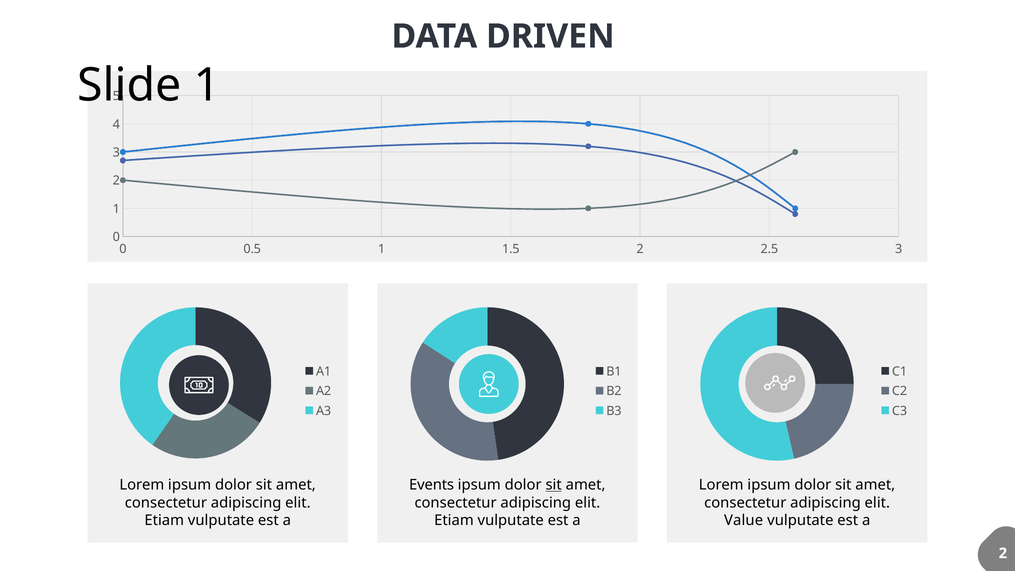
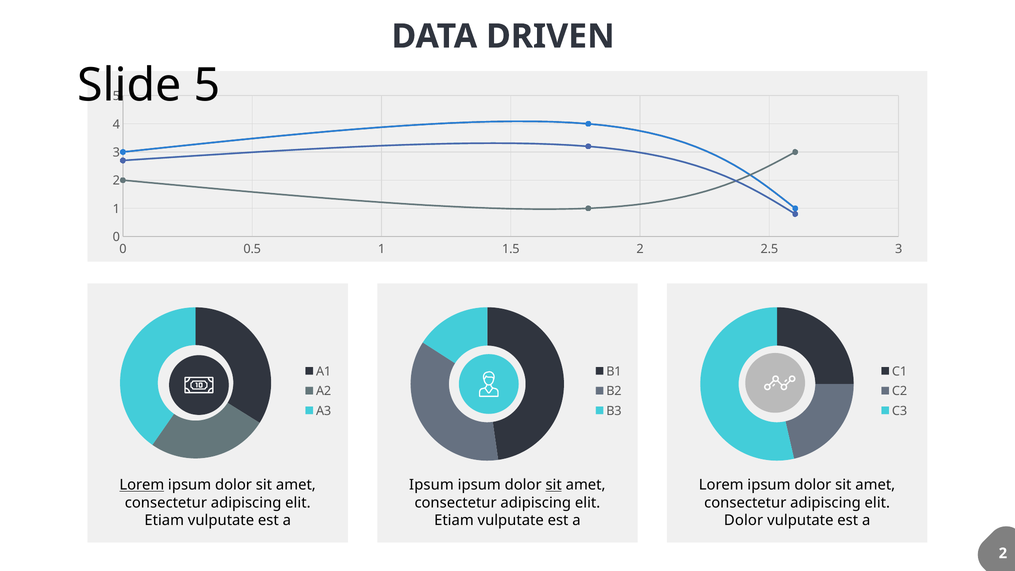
1: 1 -> 5 (207, 85)
Lorem underline: none -> present (142, 485)
Events: Events -> Ipsum (431, 485)
Value: Value -> Dolor (744, 520)
